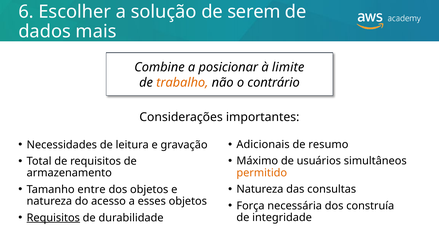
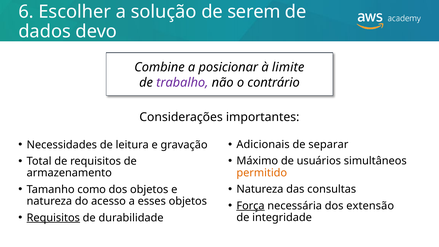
mais: mais -> devo (96, 31)
trabalho colour: orange -> purple (182, 83)
resumo: resumo -> separar (328, 145)
entre: entre -> como (92, 189)
Força underline: none -> present (250, 206)
construía: construía -> extensão (370, 206)
